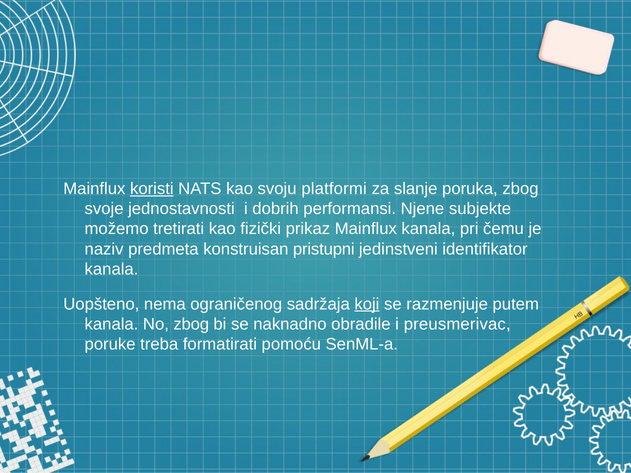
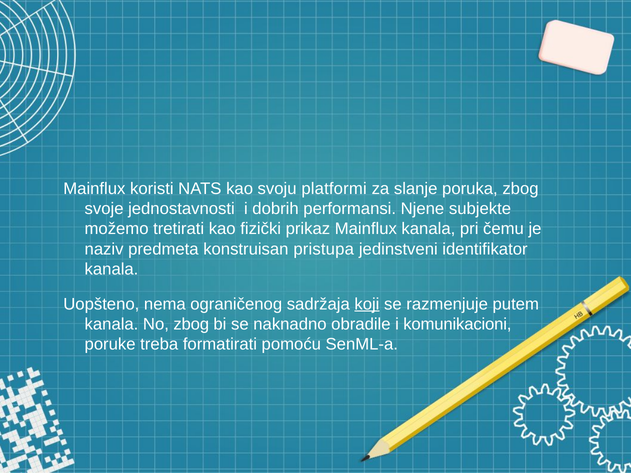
koristi underline: present -> none (152, 189)
pristupni: pristupni -> pristupa (324, 249)
preusmerivac: preusmerivac -> komunikacioni (457, 324)
